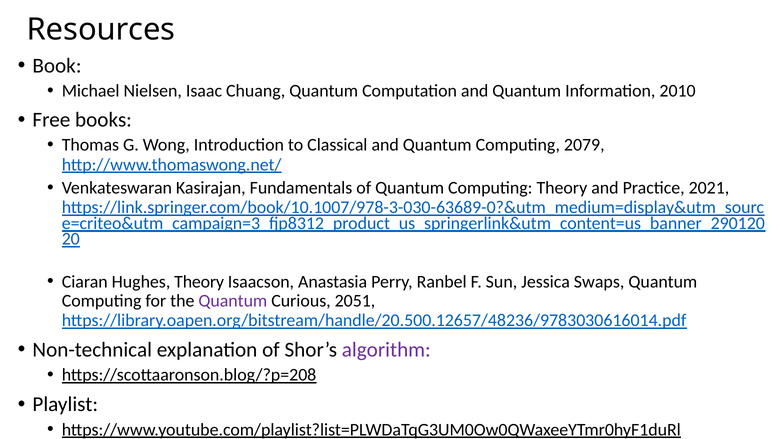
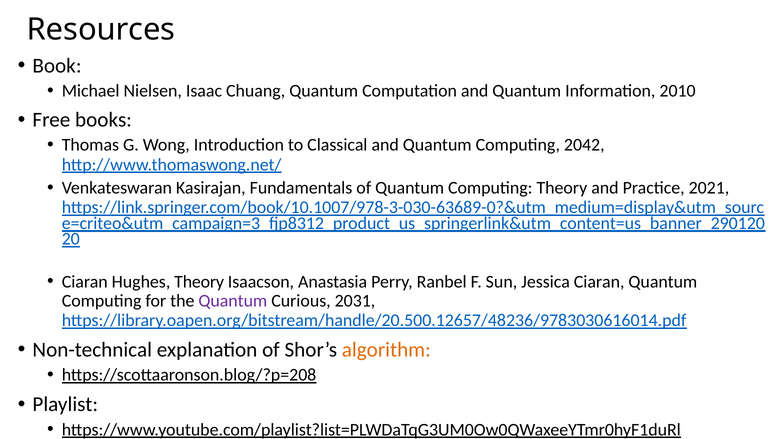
2079: 2079 -> 2042 (584, 145)
Jessica Swaps: Swaps -> Ciaran (599, 282)
2051: 2051 -> 2031 (355, 301)
algorithm colour: purple -> orange (386, 350)
